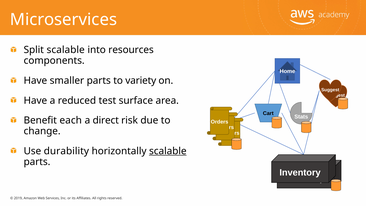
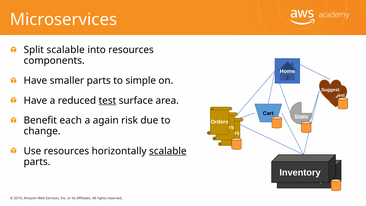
variety: variety -> simple (141, 81)
test underline: none -> present (107, 100)
direct: direct -> again (106, 120)
Use durability: durability -> resources (66, 151)
